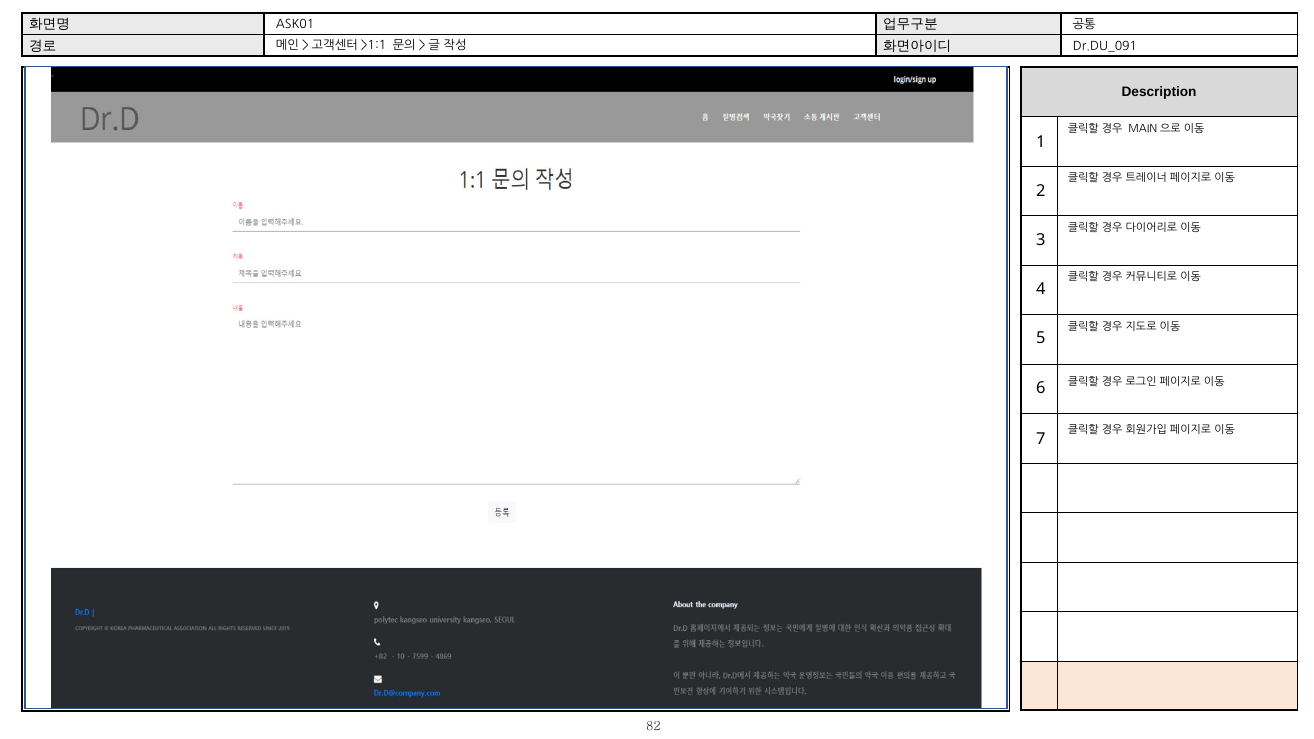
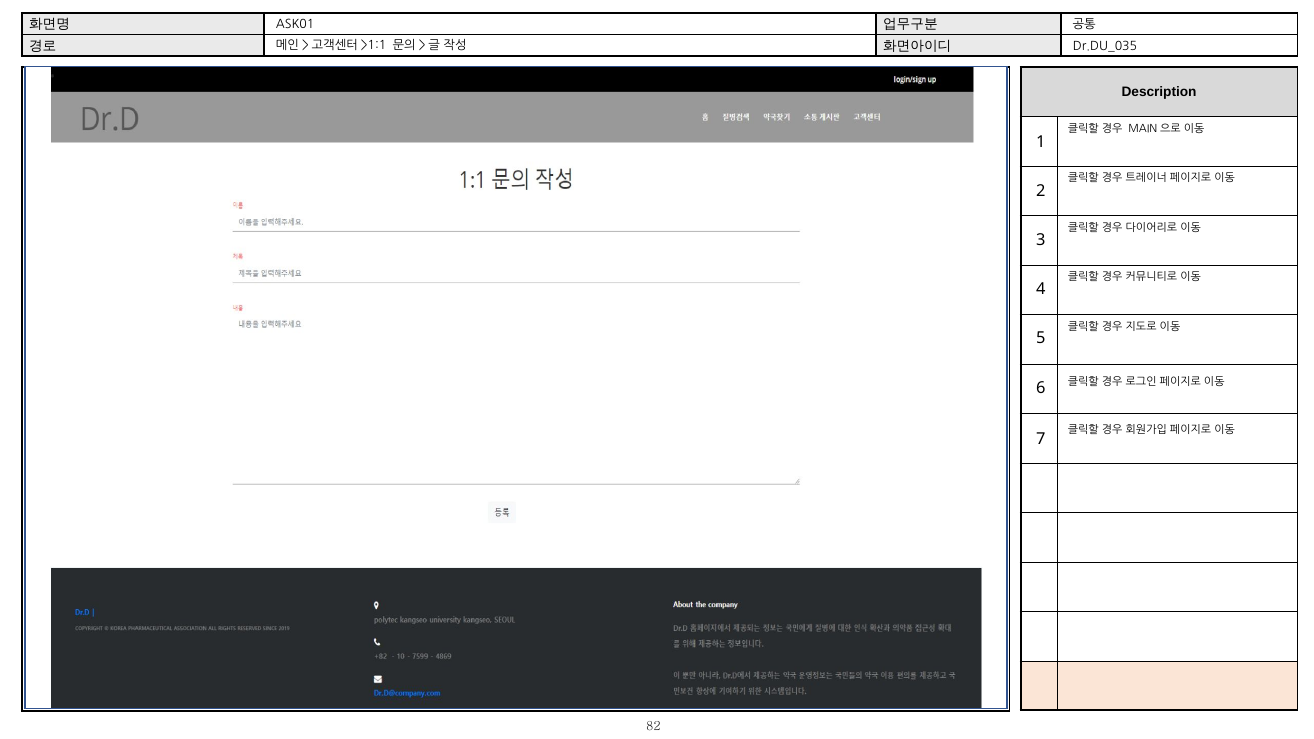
Dr.DU_091: Dr.DU_091 -> Dr.DU_035 (1105, 47)
